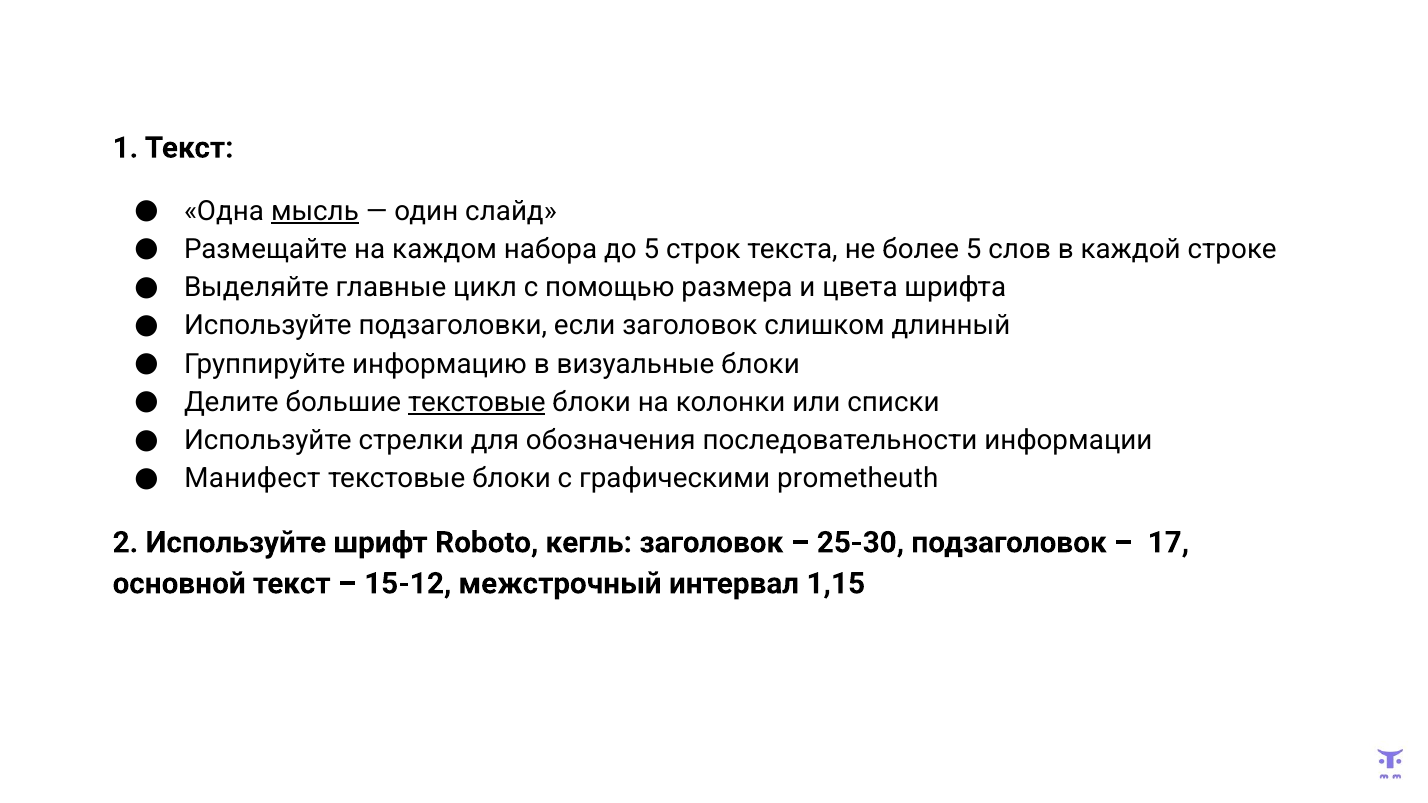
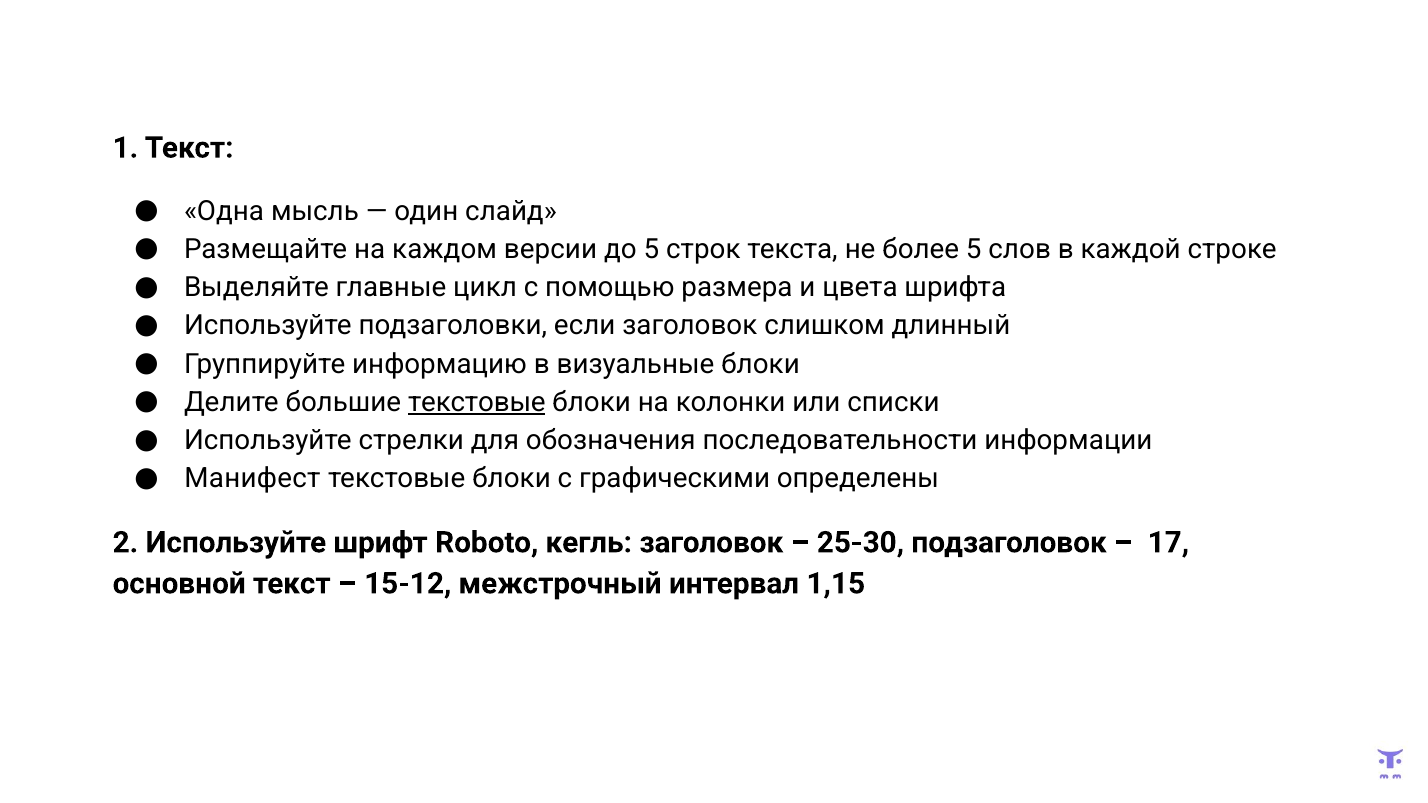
мысль underline: present -> none (315, 211)
набора: набора -> версии (550, 249)
prometheuth: prometheuth -> определены (858, 479)
